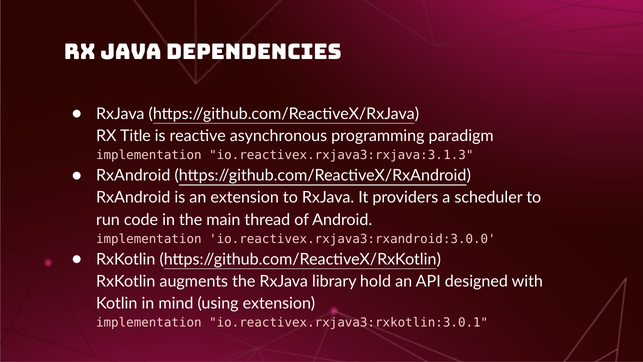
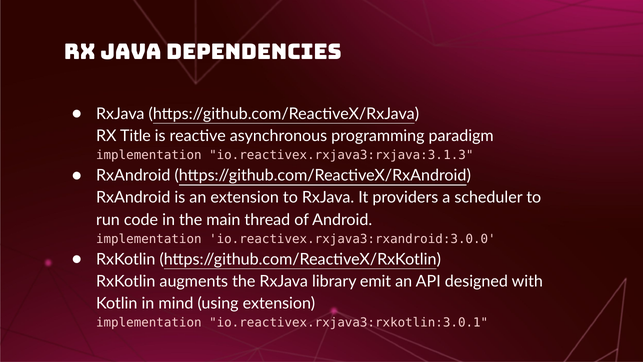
hold: hold -> emit (376, 281)
